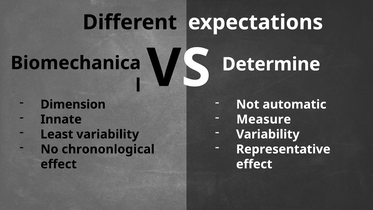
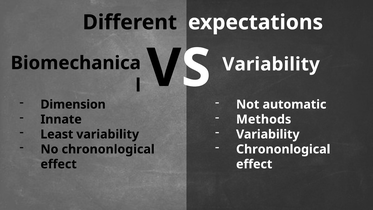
Determine: Determine -> Variability (271, 64)
Measure: Measure -> Methods (264, 119)
Representative: Representative -> Chrononlogical (283, 149)
